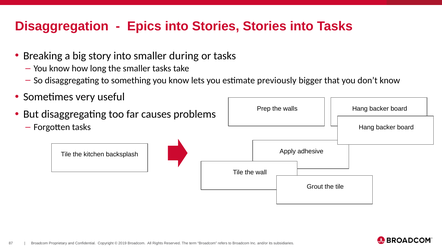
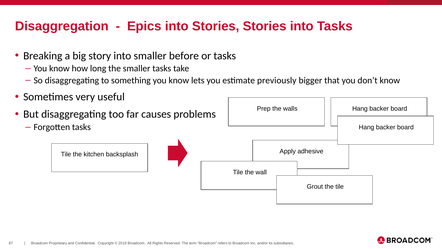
during: during -> before (184, 56)
